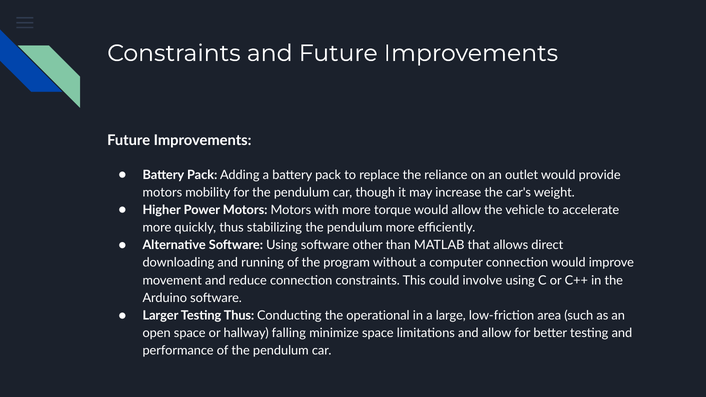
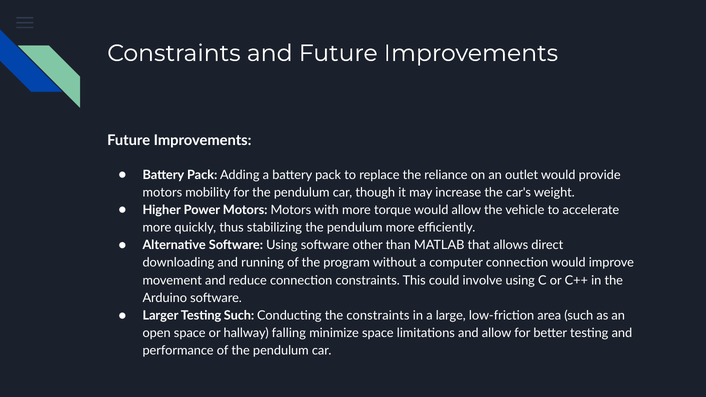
Testing Thus: Thus -> Such (239, 316)
the operational: operational -> constraints (378, 316)
